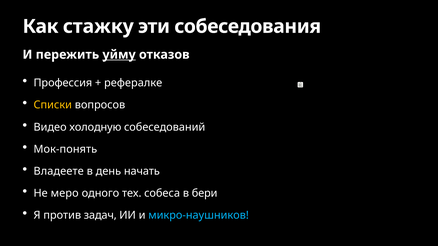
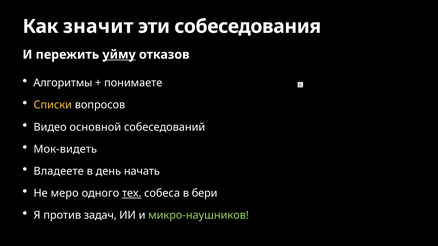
стажку: стажку -> значит (98, 27)
Профессия: Профессия -> Алгоритмы (63, 83)
рефералке: рефералке -> понимаете (133, 83)
холодную: холодную -> основной (95, 127)
Мок-понять: Мок-понять -> Мок-видеть (65, 149)
тех underline: none -> present (132, 194)
микро-наушников colour: light blue -> light green (199, 216)
